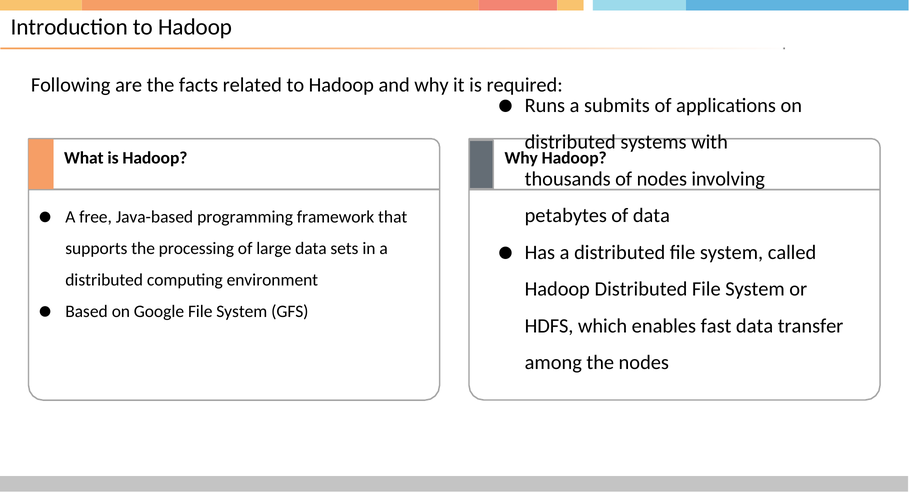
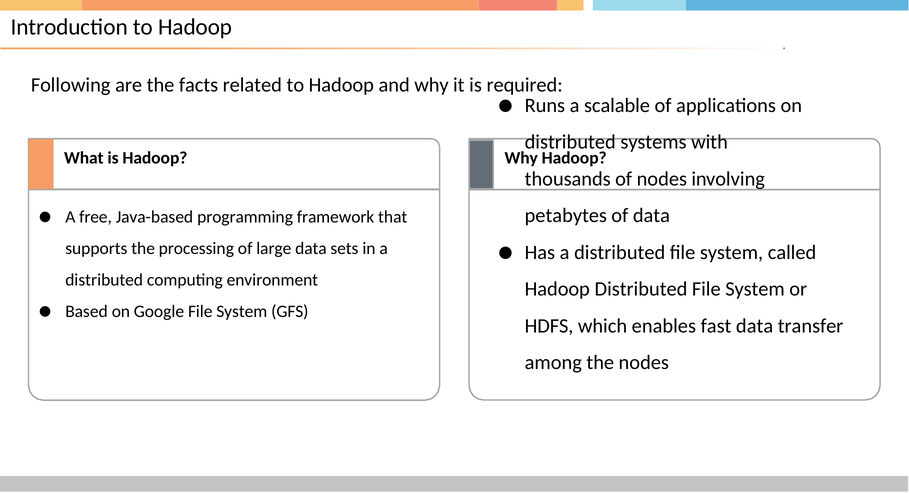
submits: submits -> scalable (617, 105)
